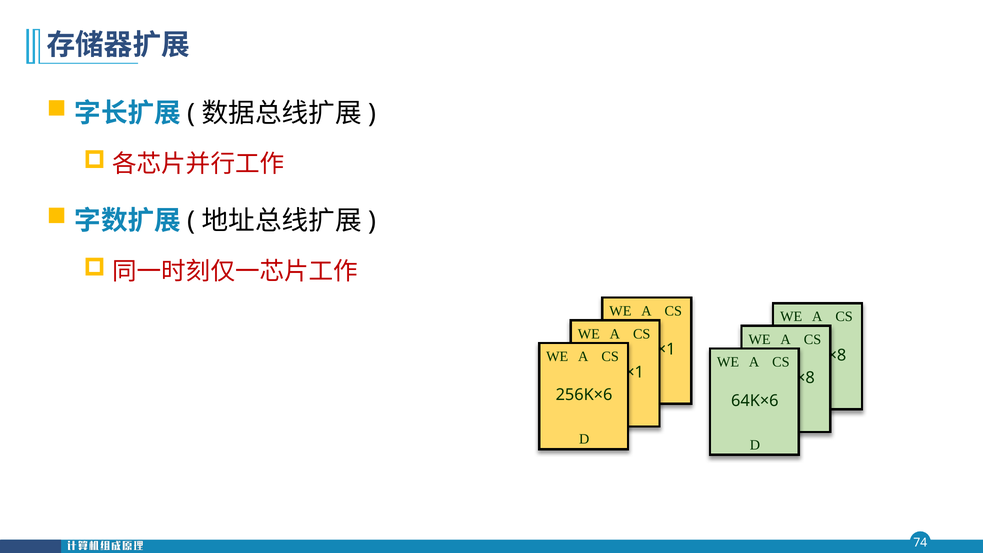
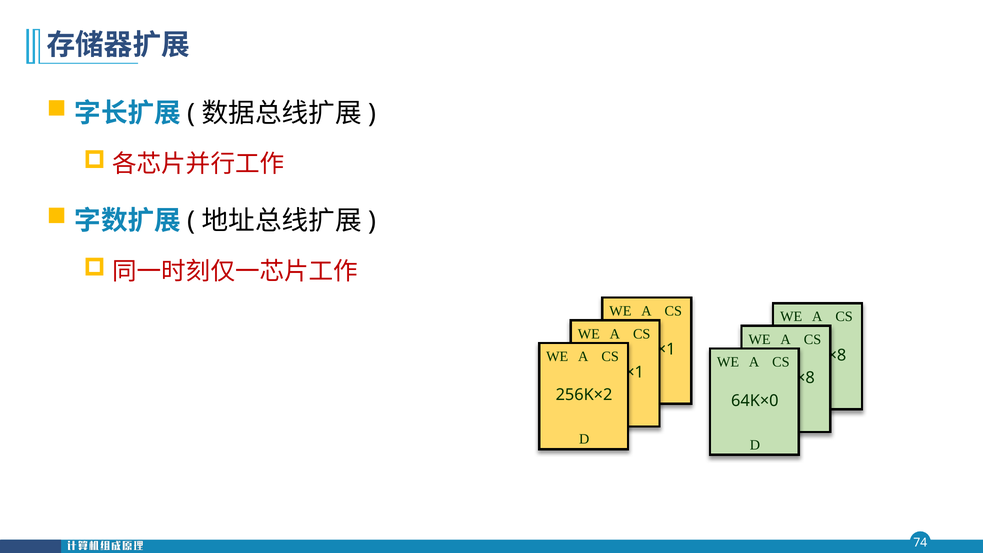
256K×6: 256K×6 -> 256K×2 (584, 395)
64K×6: 64K×6 -> 64K×0 (755, 401)
